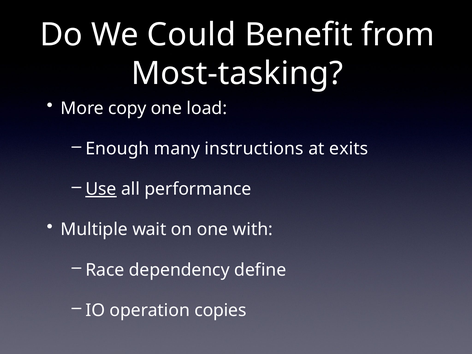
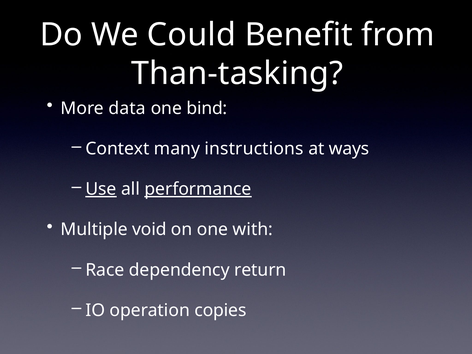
Most-tasking: Most-tasking -> Than-tasking (237, 74)
copy: copy -> data (127, 108)
load: load -> bind (207, 108)
Enough: Enough -> Context (117, 149)
exits: exits -> ways (349, 149)
performance underline: none -> present (198, 189)
wait: wait -> void (149, 230)
define: define -> return (260, 270)
